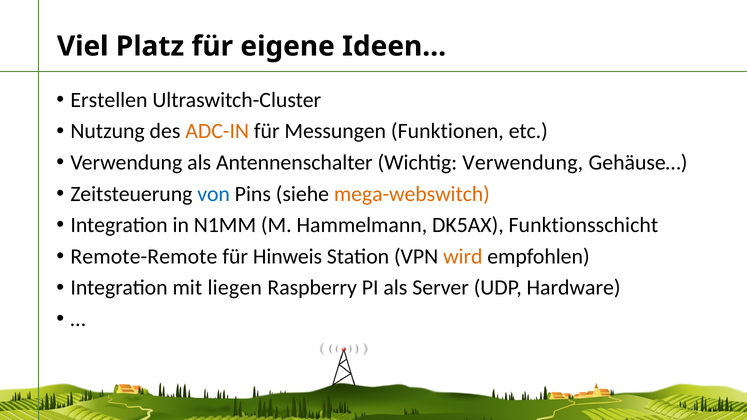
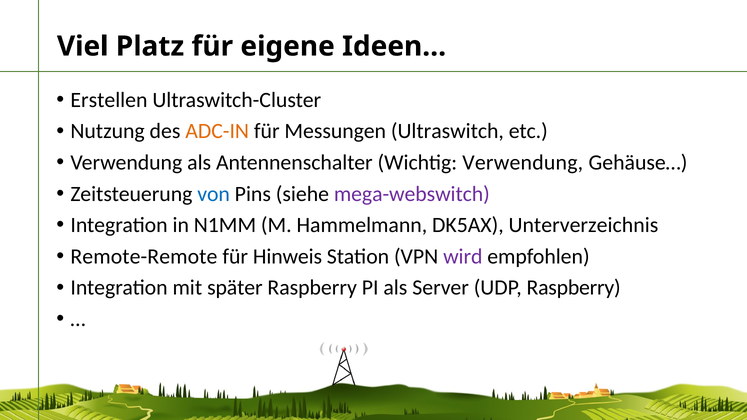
Funktionen: Funktionen -> Ultraswitch (447, 131)
mega-webswitch colour: orange -> purple (412, 194)
Funktionsschicht: Funktionsschicht -> Unterverzeichnis (583, 225)
wird colour: orange -> purple (463, 257)
liegen: liegen -> später (235, 288)
UDP Hardware: Hardware -> Raspberry (574, 288)
